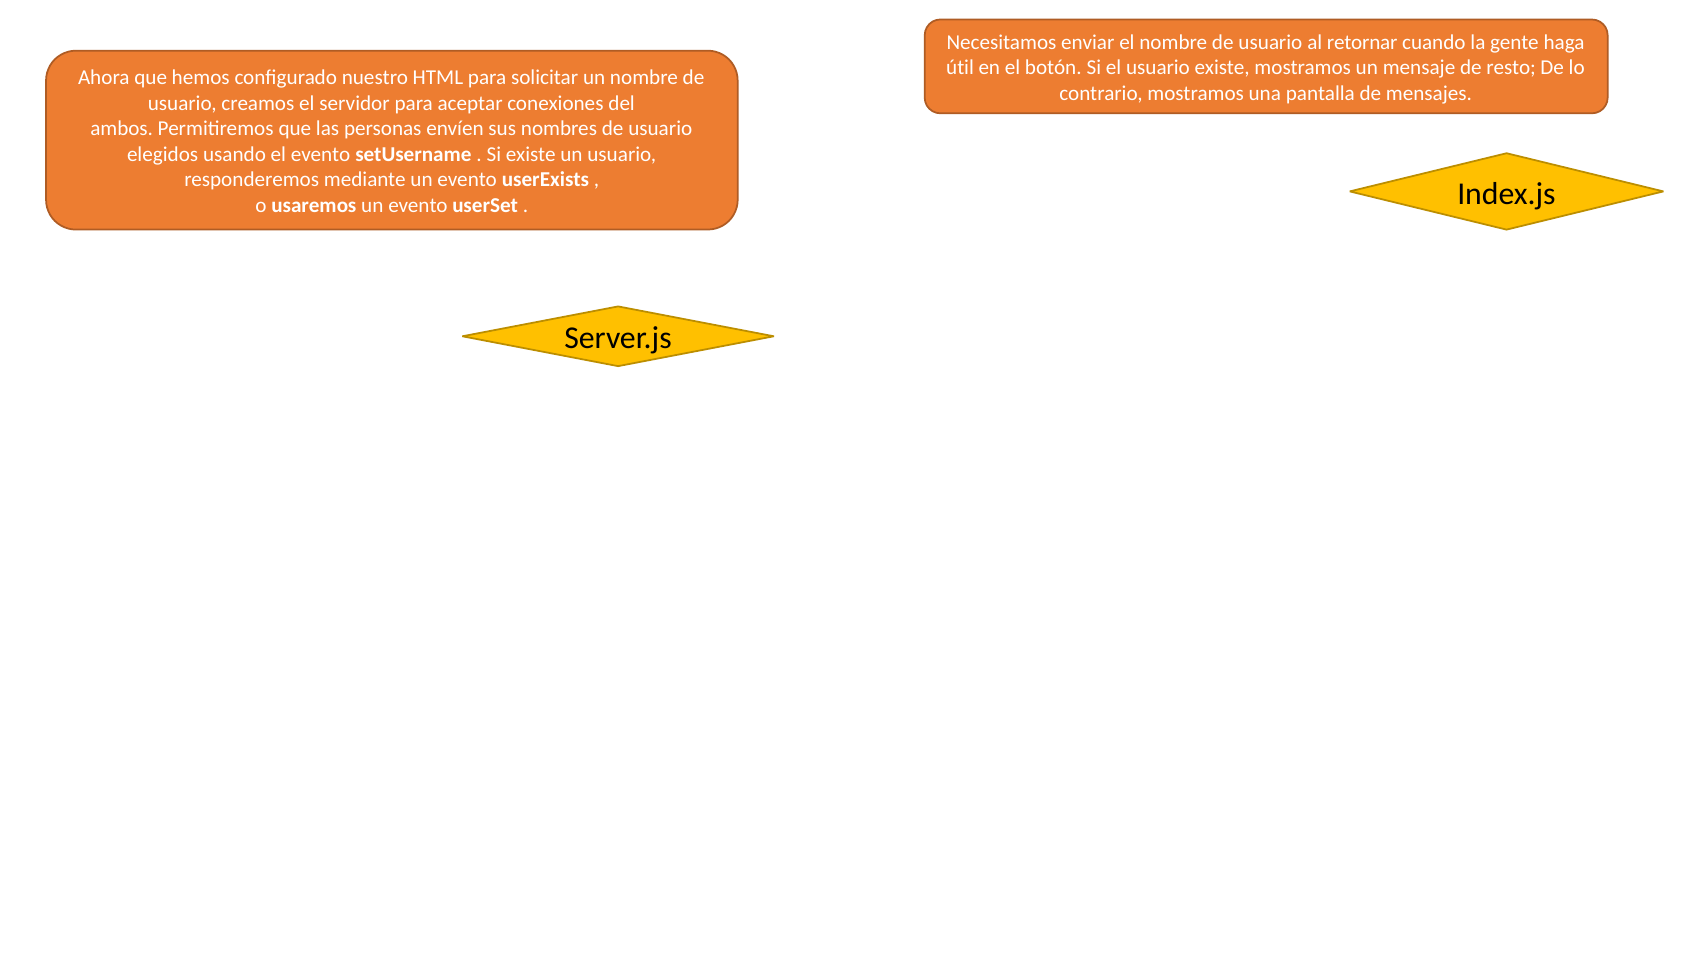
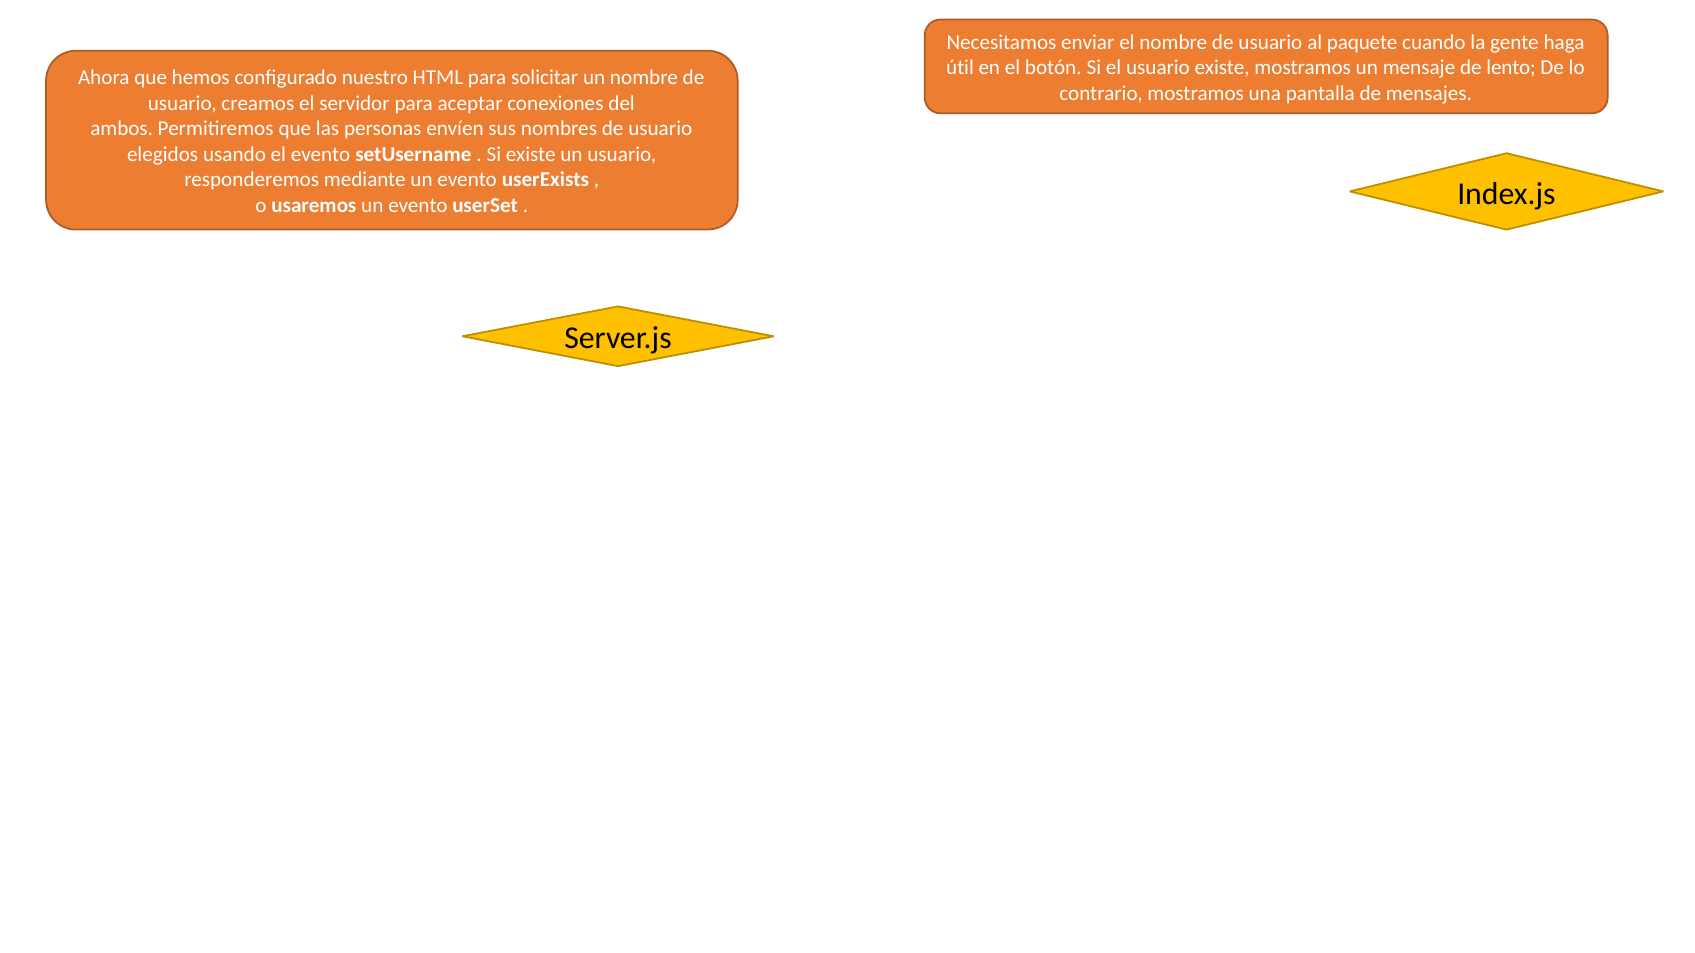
retornar: retornar -> paquete (1362, 42)
resto: resto -> lento (1511, 68)
